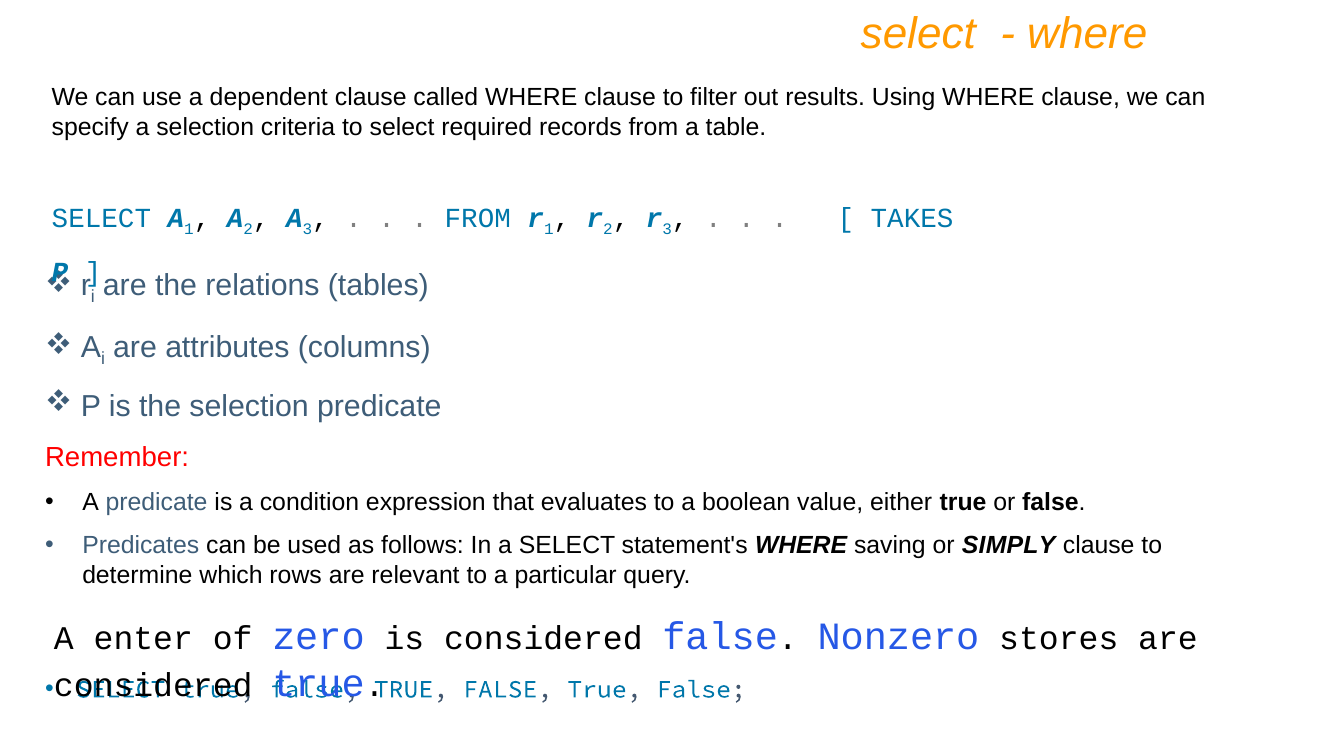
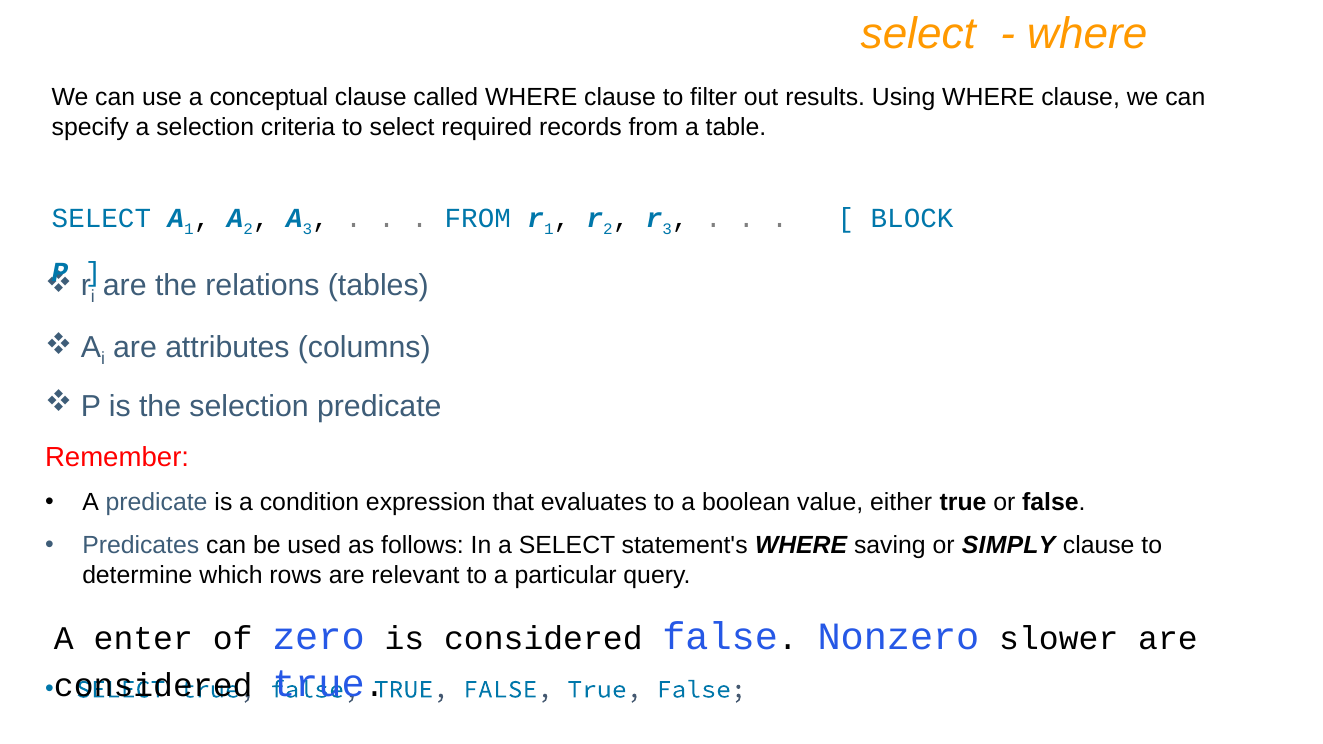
dependent: dependent -> conceptual (269, 98)
TAKES: TAKES -> BLOCK (912, 219)
stores: stores -> slower (1059, 639)
